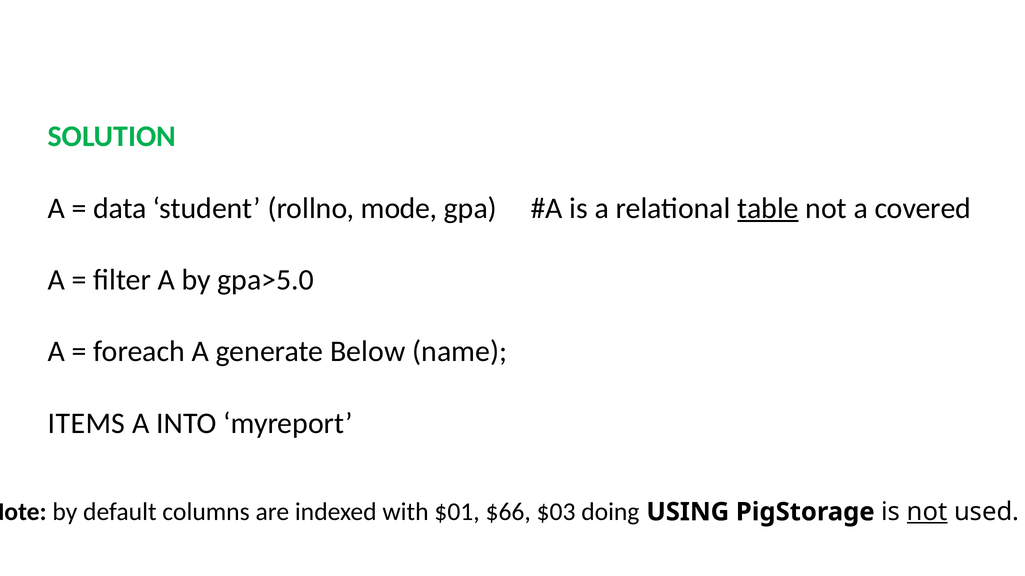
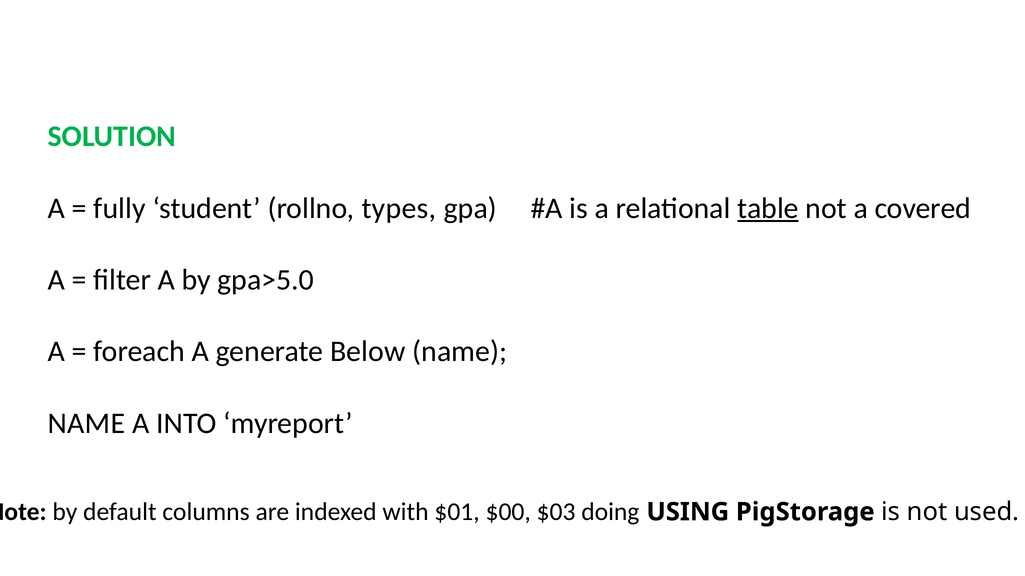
data: data -> fully (120, 208)
mode: mode -> types (399, 208)
ITEMS: ITEMS -> NAME (87, 424)
$66: $66 -> $00 (508, 512)
not underline: present -> none (927, 512)
